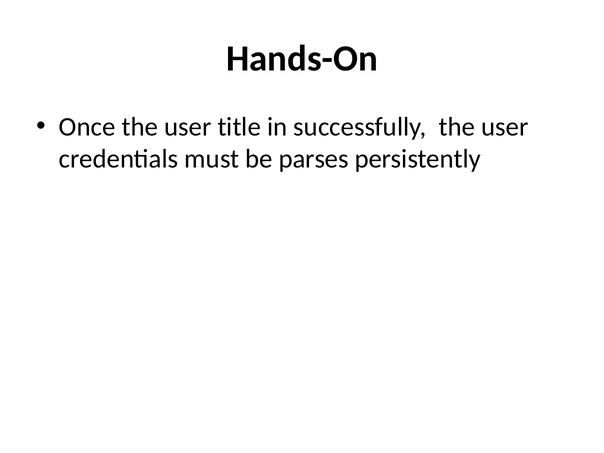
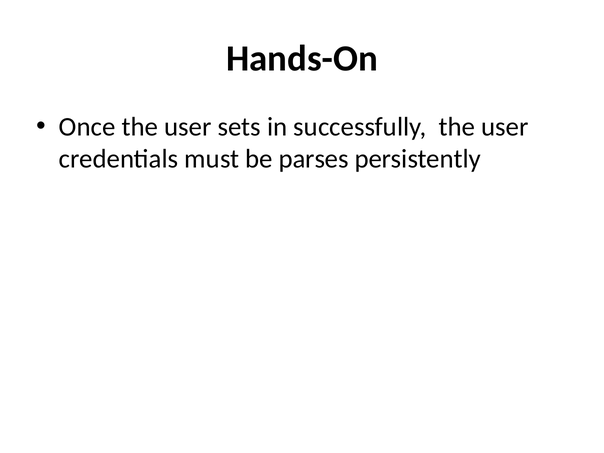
title: title -> sets (239, 127)
